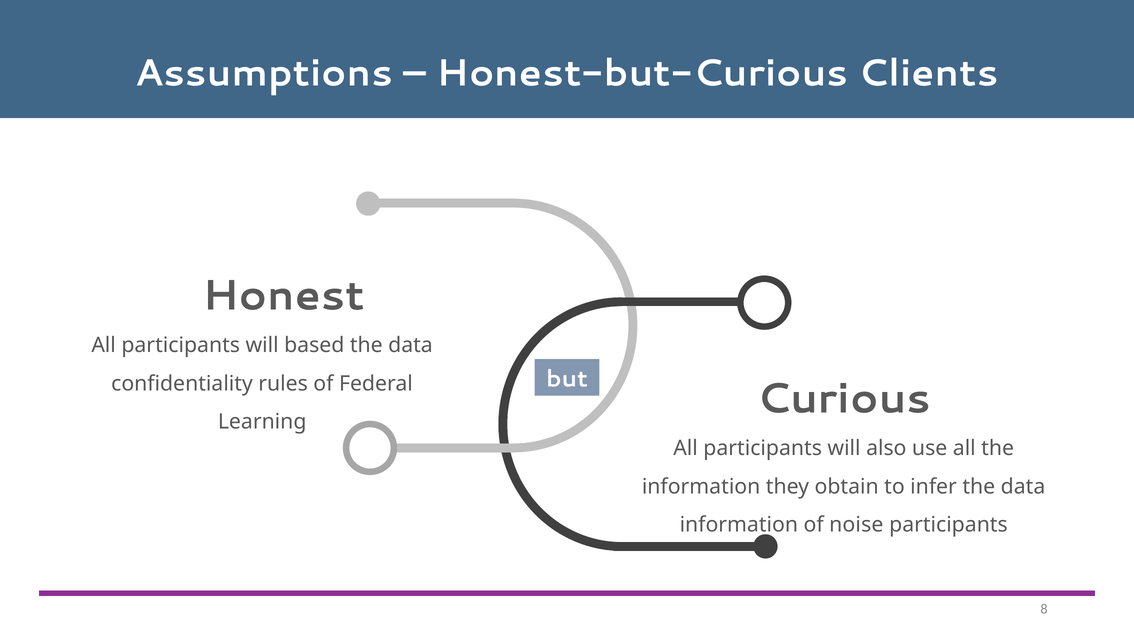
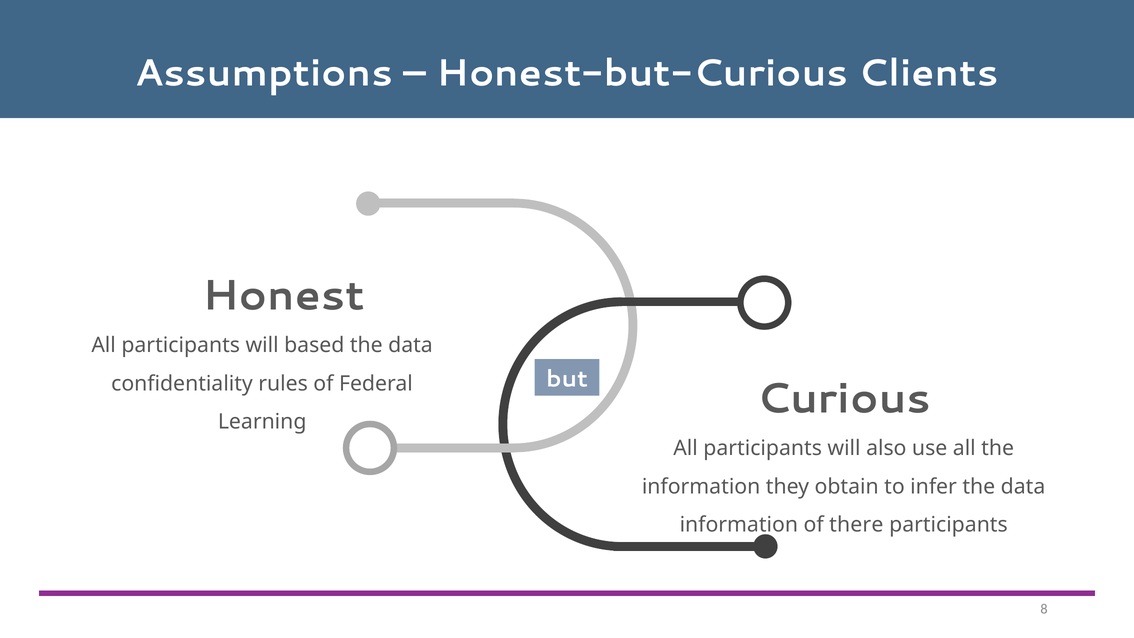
noise: noise -> there (856, 525)
